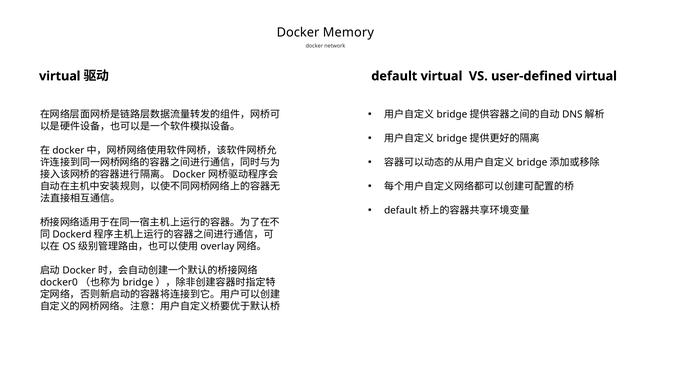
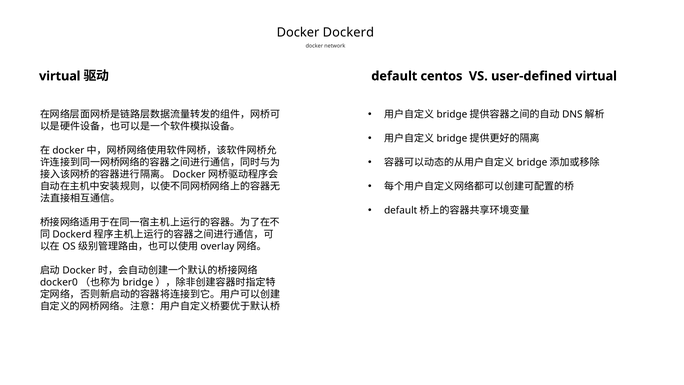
Memory: Memory -> Dockerd (348, 32)
default virtual: virtual -> centos (441, 76)
